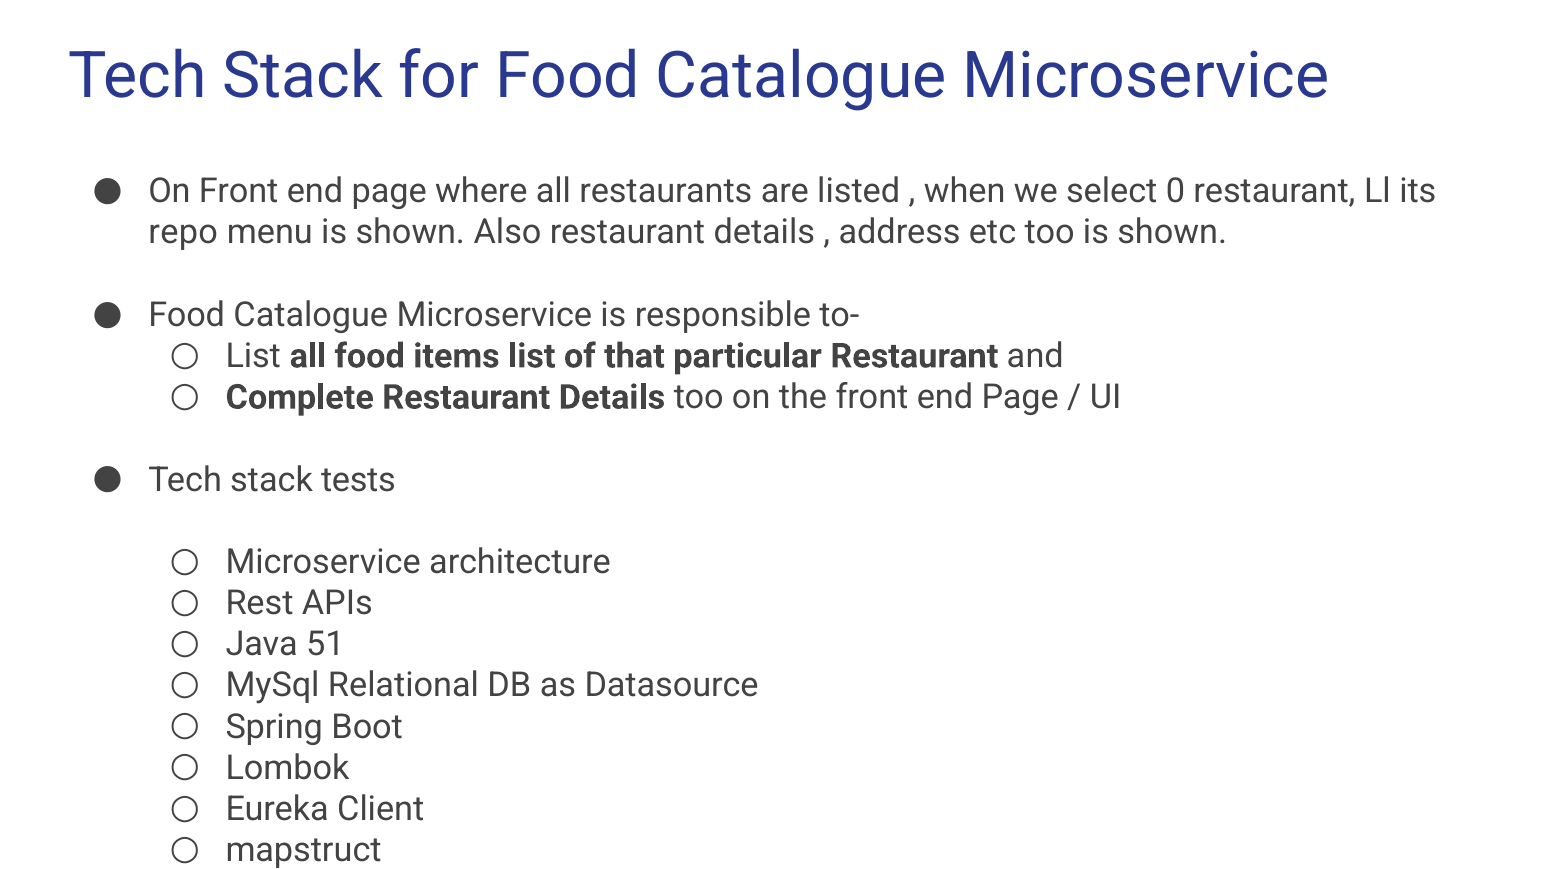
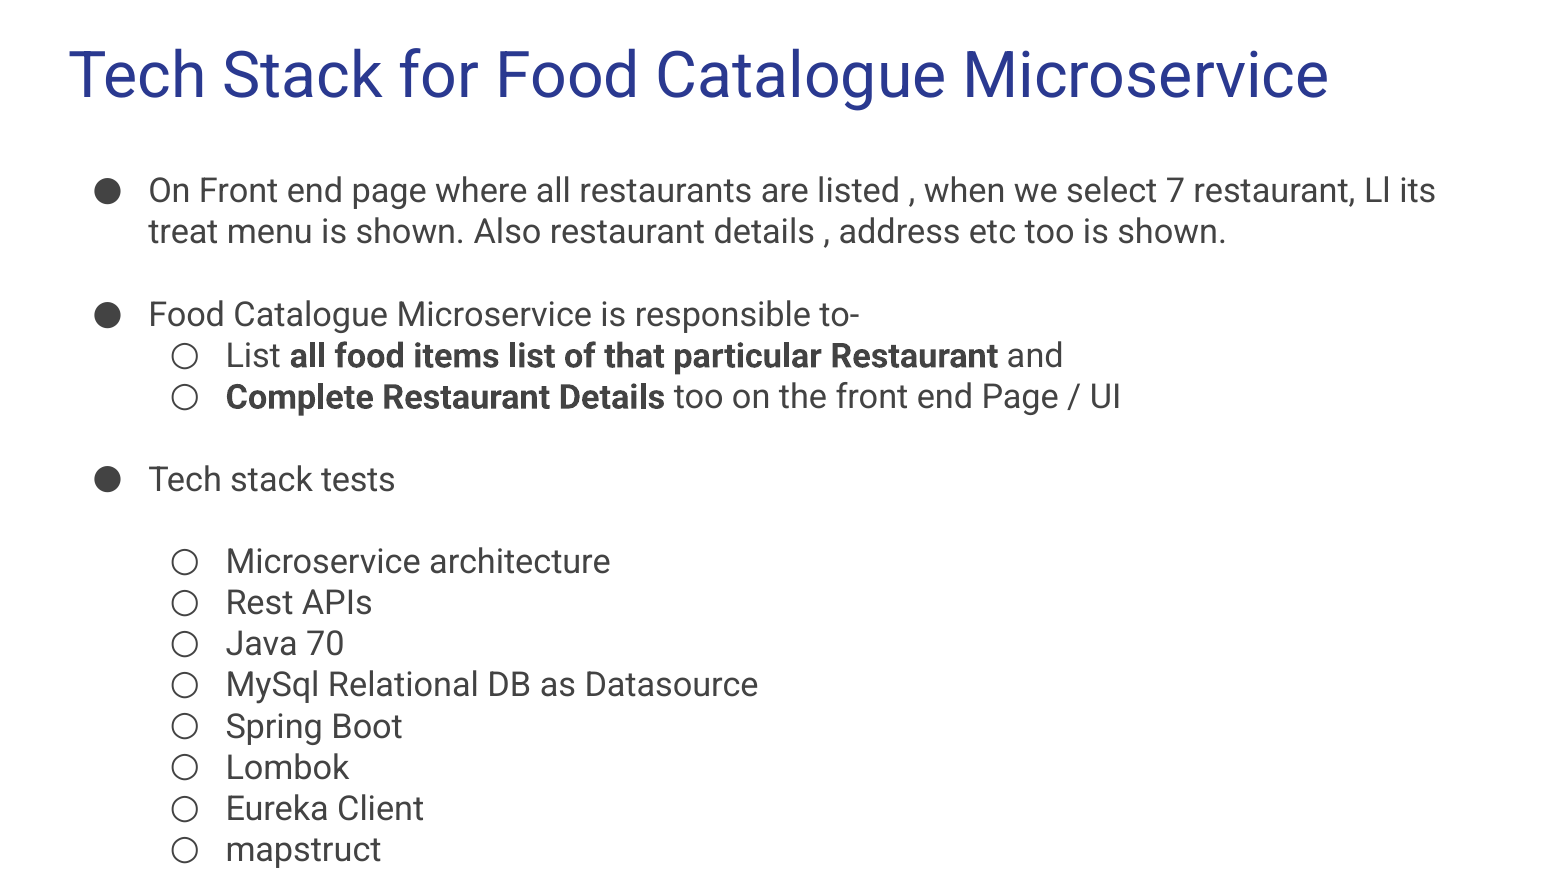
0: 0 -> 7 (1176, 191)
repo: repo -> treat (183, 233)
51: 51 -> 70 (325, 644)
